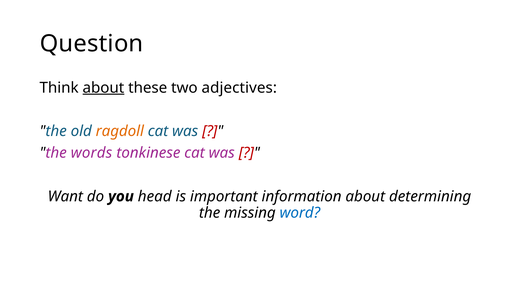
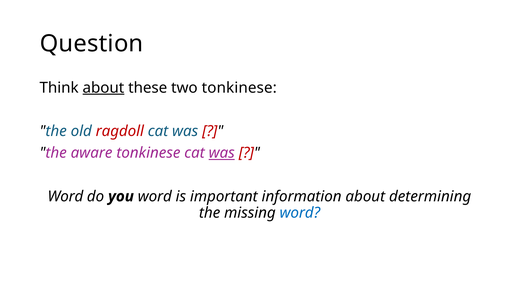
two adjectives: adjectives -> tonkinese (239, 88)
ragdoll colour: orange -> red (120, 131)
words: words -> aware (92, 153)
was underline: none -> present (222, 153)
Want: Want -> Word (65, 196)
you head: head -> word (155, 196)
